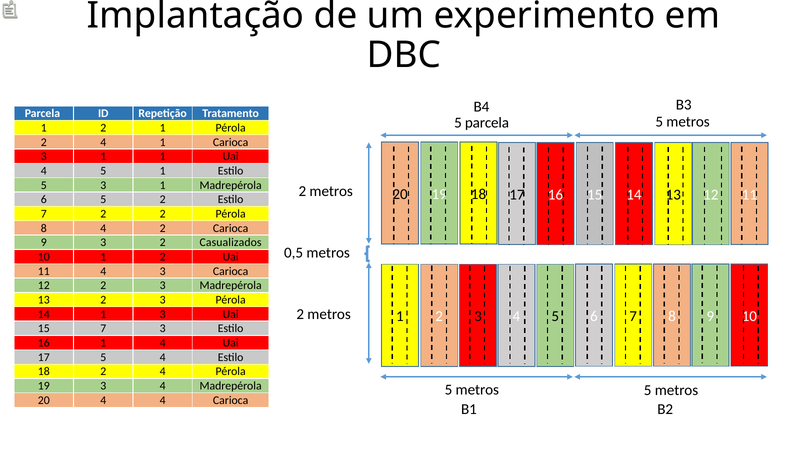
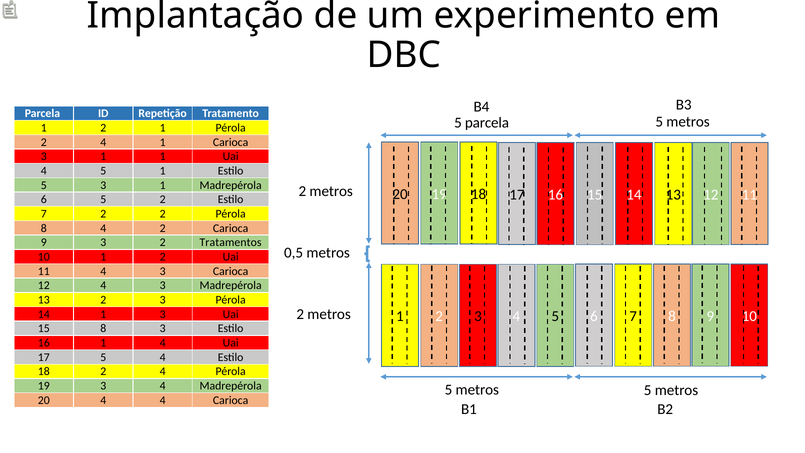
Casualizados: Casualizados -> Tratamentos (231, 242)
12 2: 2 -> 4 (103, 285)
15 7: 7 -> 8 (103, 328)
